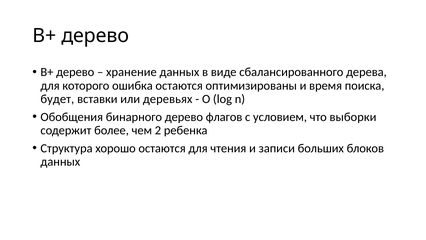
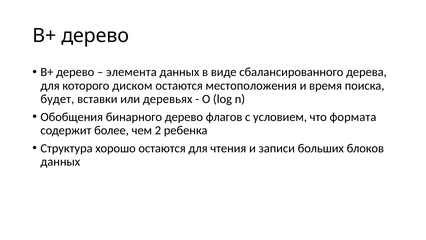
хранение: хранение -> элемента (131, 72)
ошибка: ошибка -> диском (132, 85)
оптимизированы: оптимизированы -> местоположения (251, 85)
выборки: выборки -> формата (353, 117)
